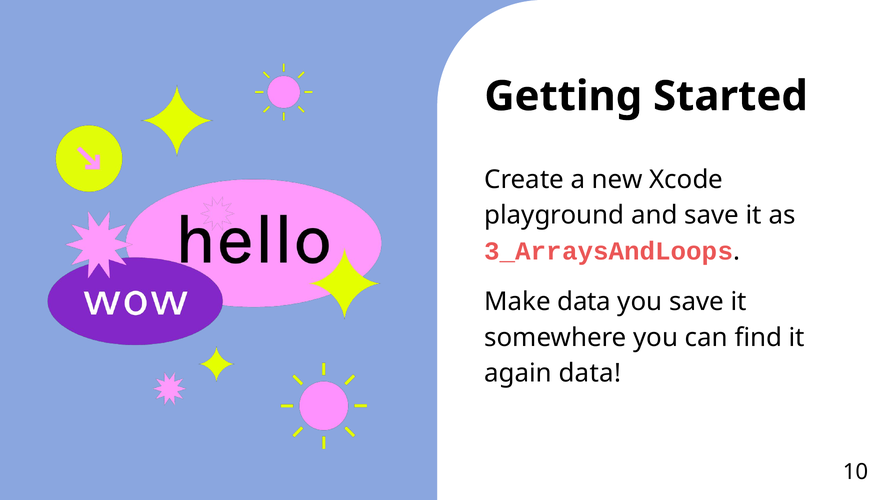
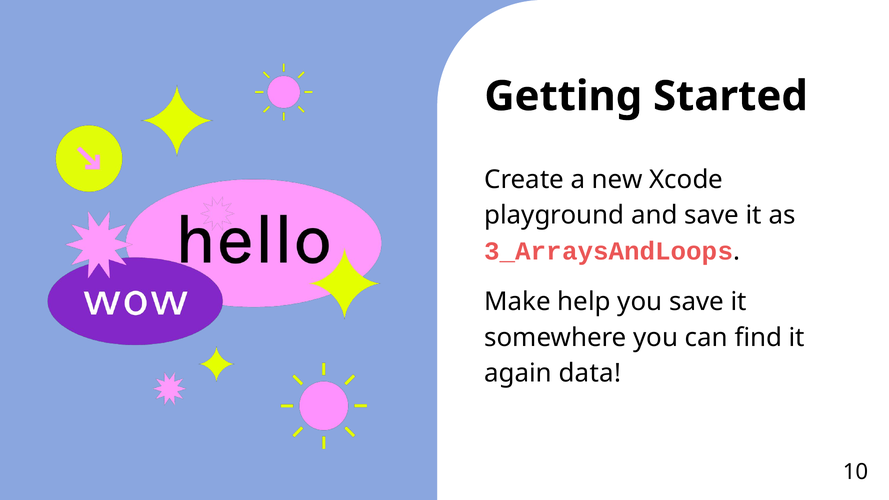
Make data: data -> help (584, 302)
